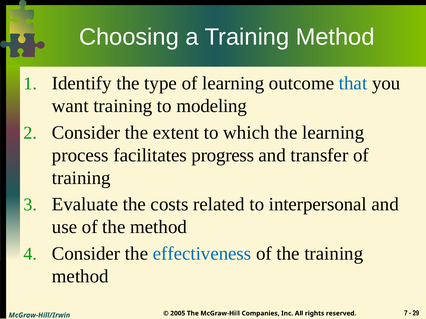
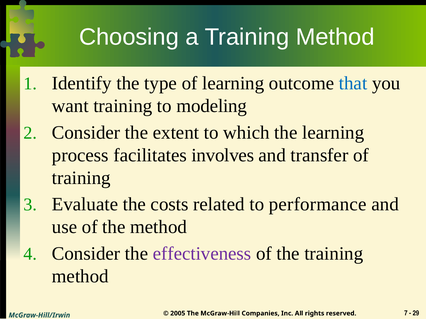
progress: progress -> involves (223, 155)
interpersonal: interpersonal -> performance (318, 205)
effectiveness colour: blue -> purple (202, 254)
